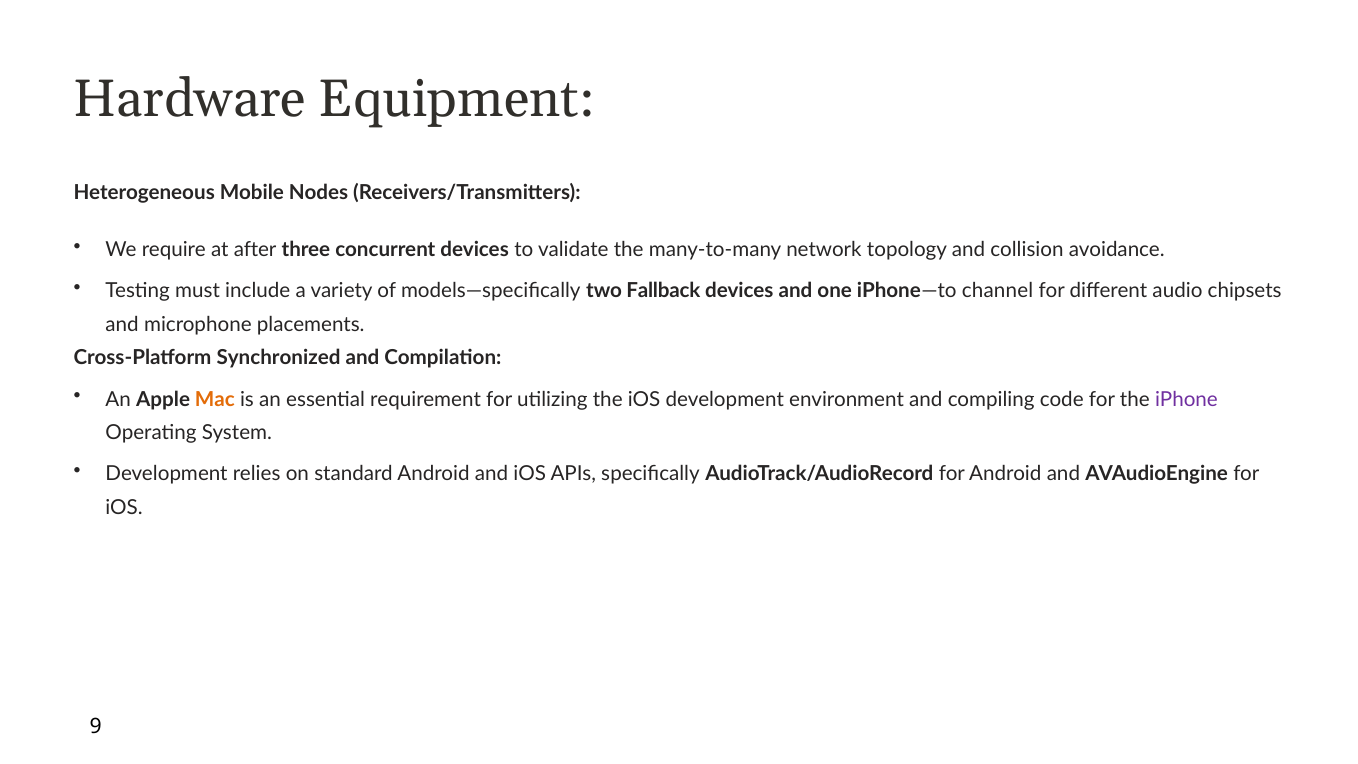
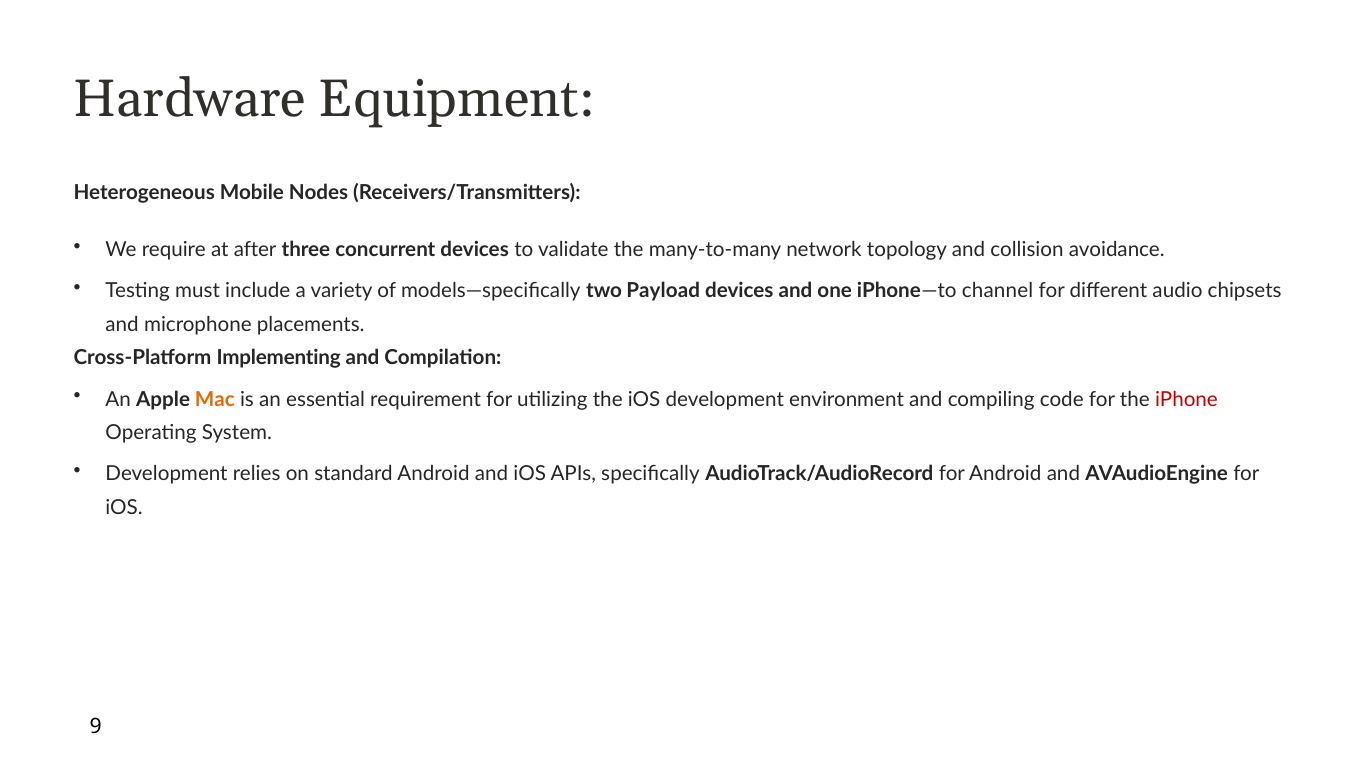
Fallback: Fallback -> Payload (663, 291)
Synchronized: Synchronized -> Implementing (279, 358)
iPhone colour: purple -> red (1186, 399)
